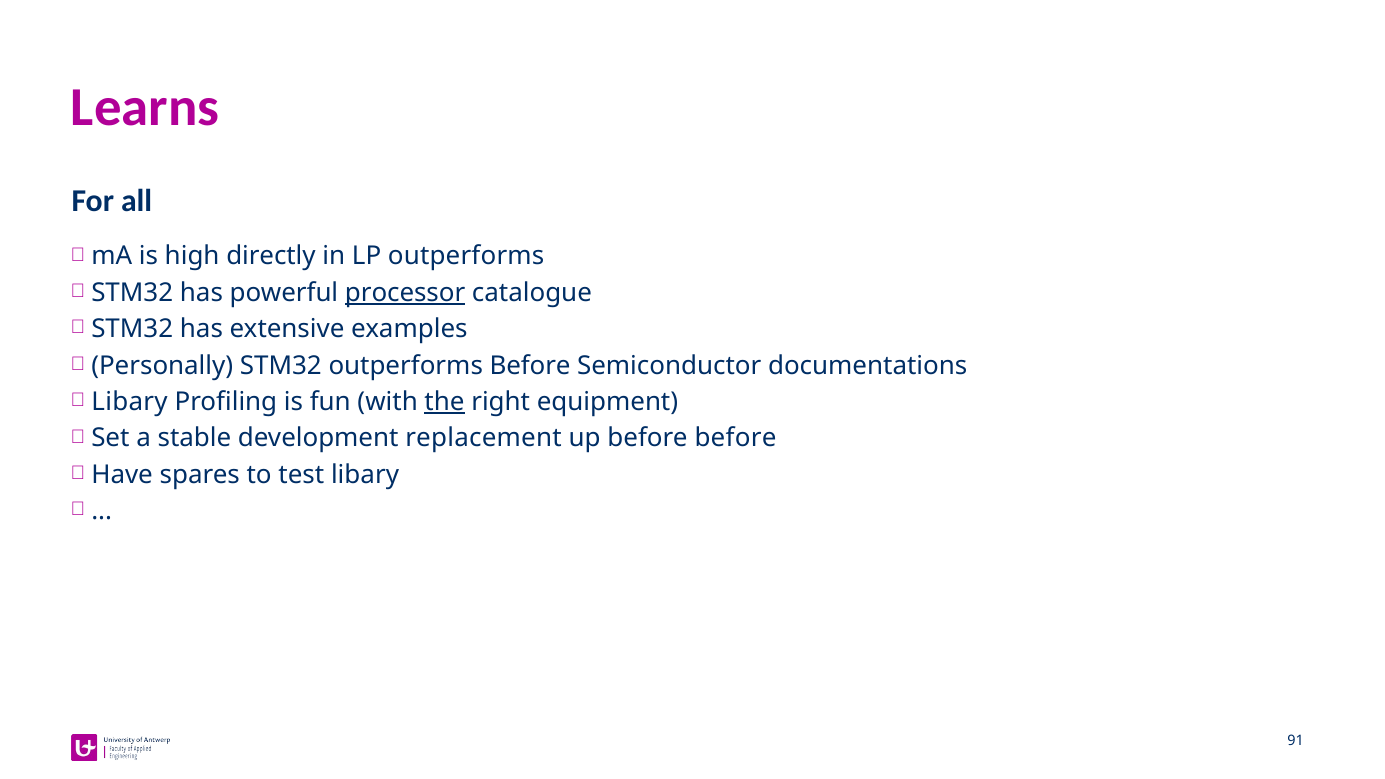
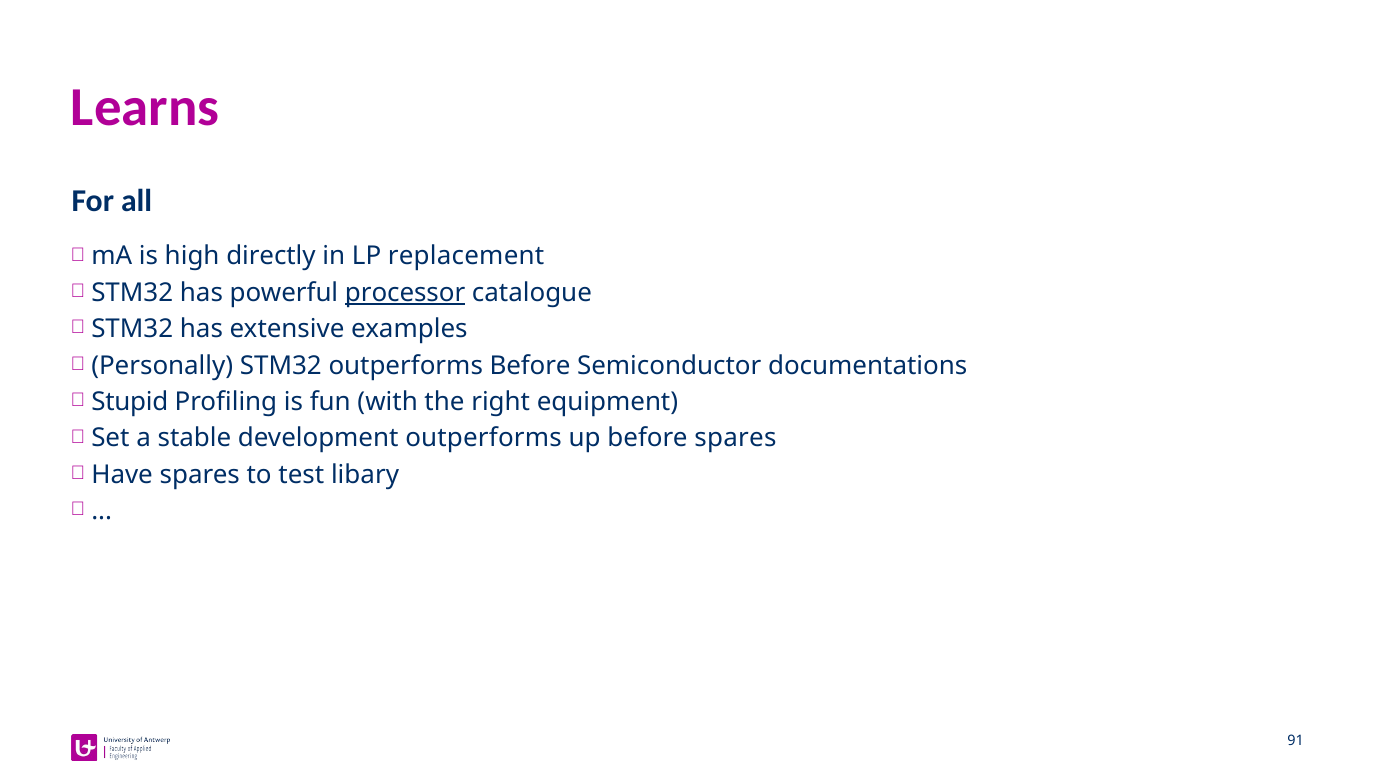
LP outperforms: outperforms -> replacement (466, 256)
Libary: Libary -> Stupid (130, 402)
the underline: present -> none (444, 402)
development replacement: replacement -> outperforms (484, 438)
before before: before -> spares (735, 438)
